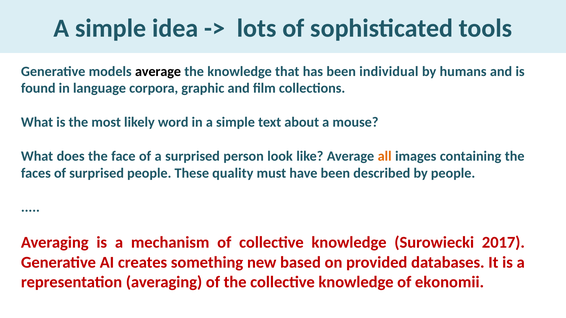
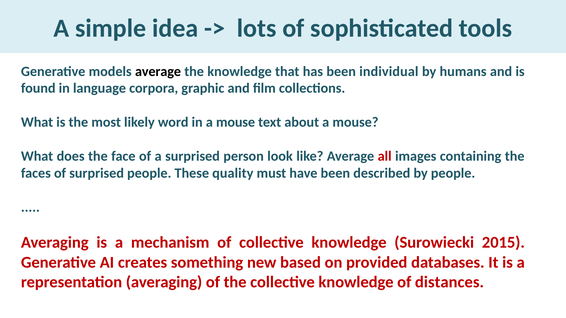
in a simple: simple -> mouse (236, 122)
all colour: orange -> red (385, 156)
2017: 2017 -> 2015 (503, 243)
ekonomii: ekonomii -> distances (449, 282)
